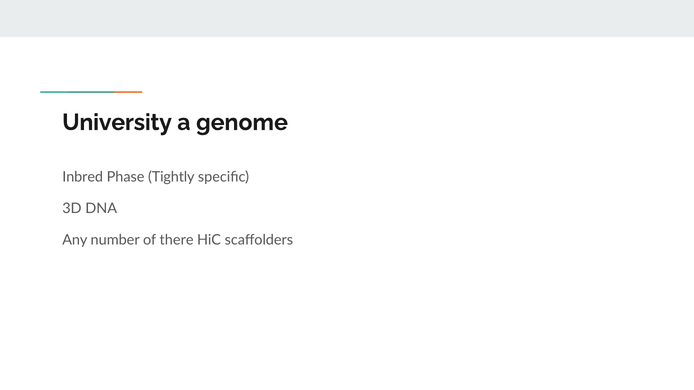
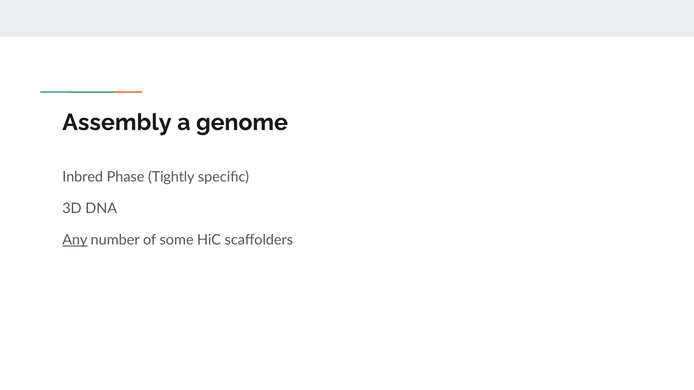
University: University -> Assembly (117, 123)
Any underline: none -> present (75, 240)
there: there -> some (177, 240)
